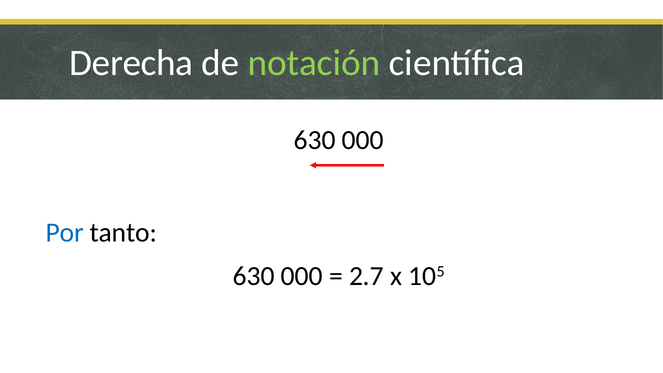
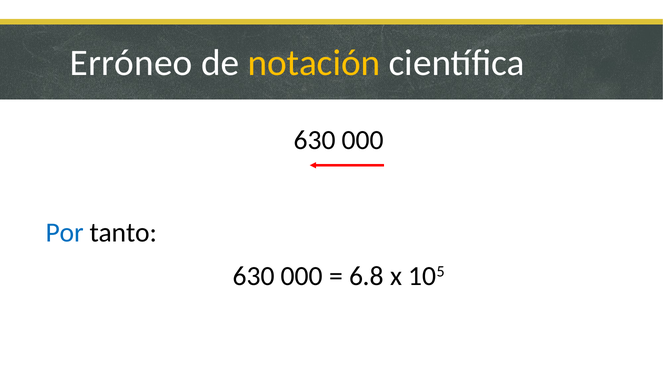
Derecha: Derecha -> Erróneo (131, 63)
notación colour: light green -> yellow (314, 63)
2.7: 2.7 -> 6.8 (366, 276)
